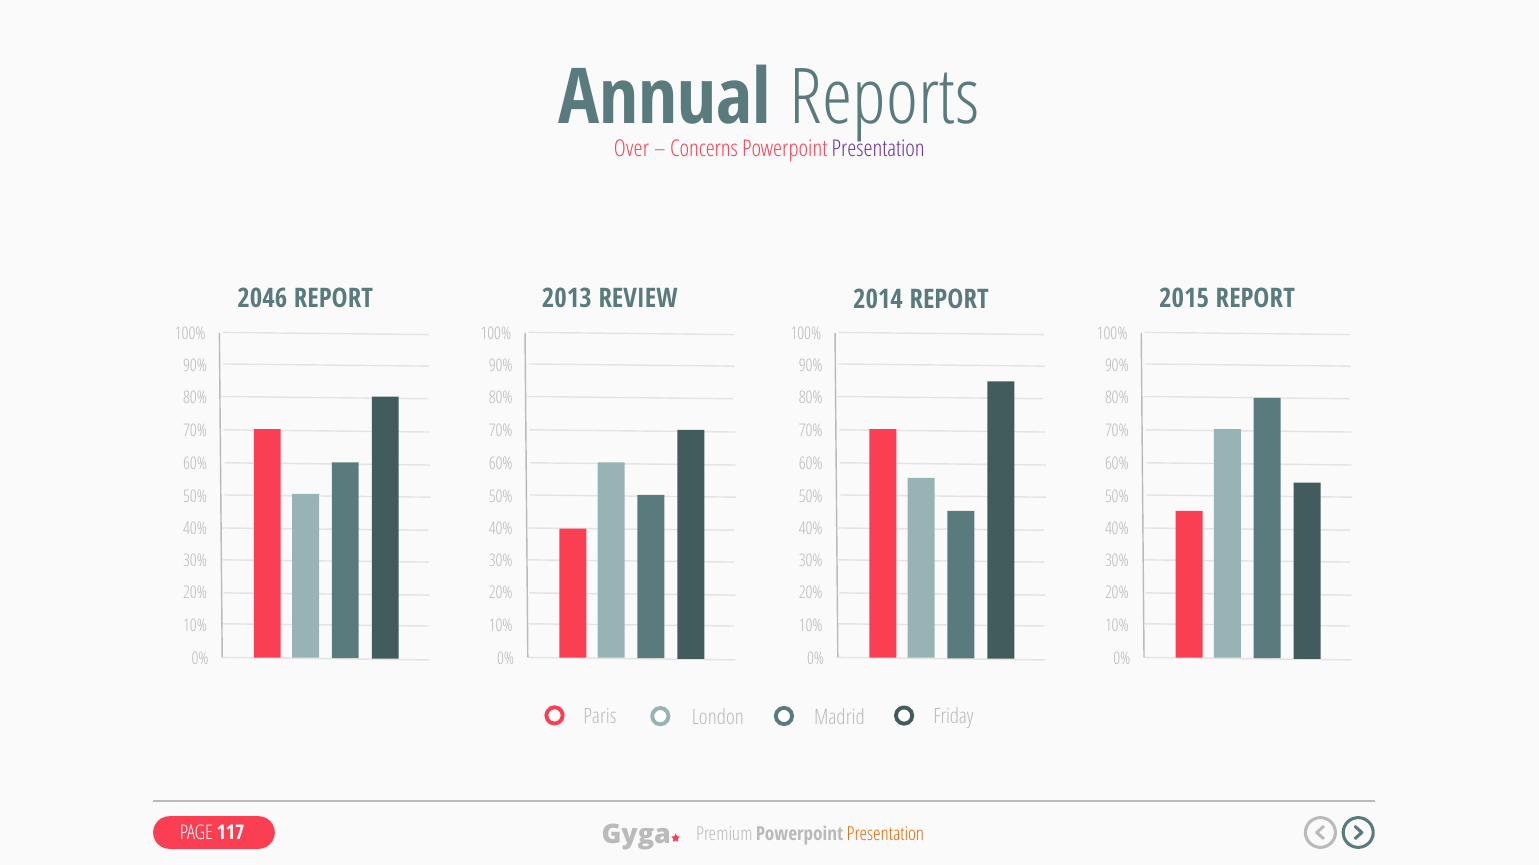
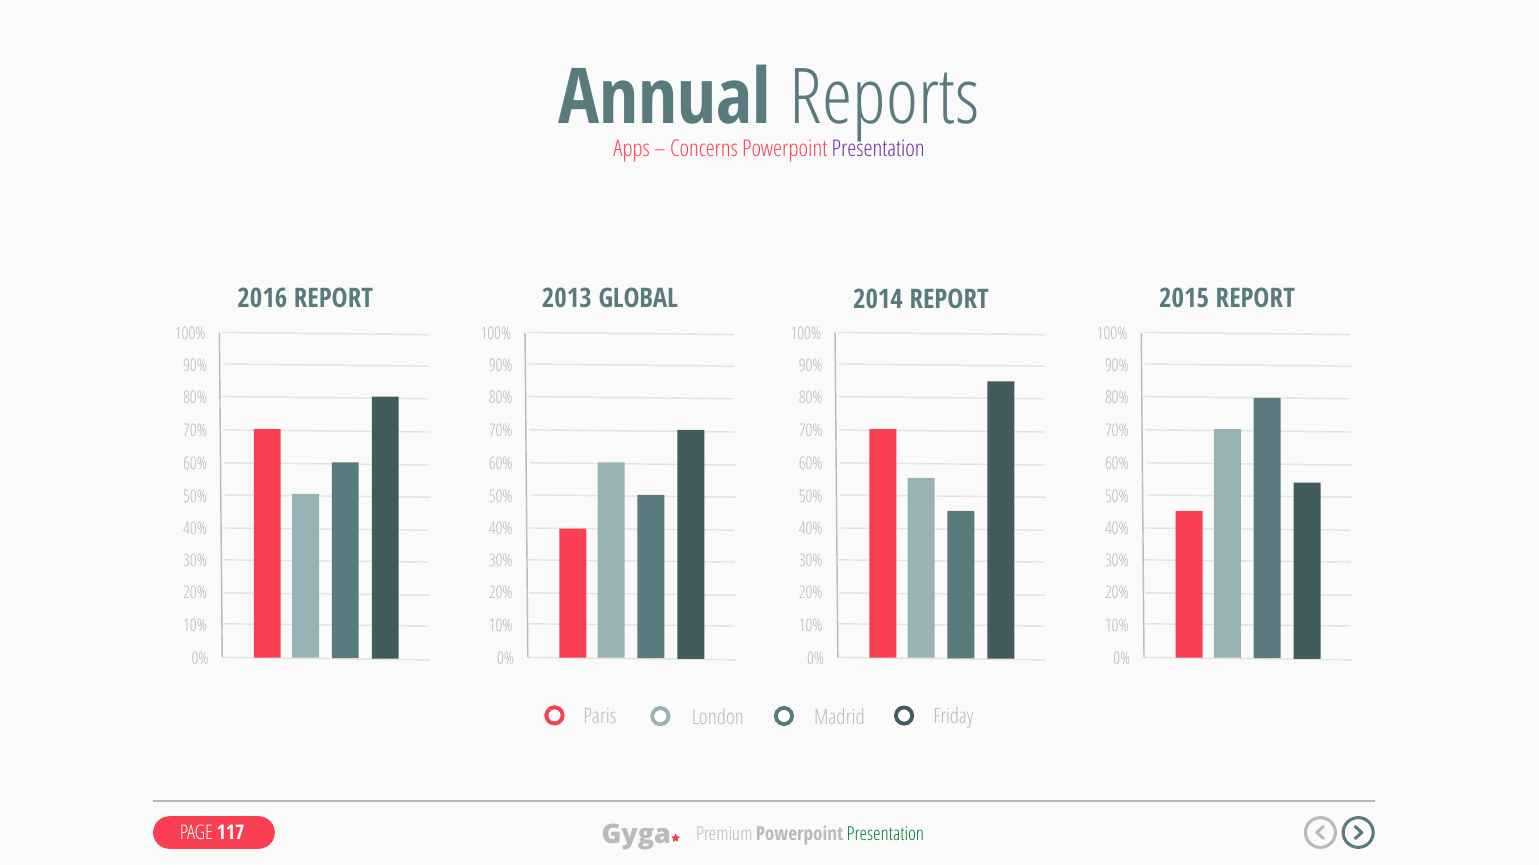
Over: Over -> Apps (632, 149)
2046: 2046 -> 2016 (262, 298)
REVIEW: REVIEW -> GLOBAL (638, 298)
Presentation colour: orange -> green (885, 835)
